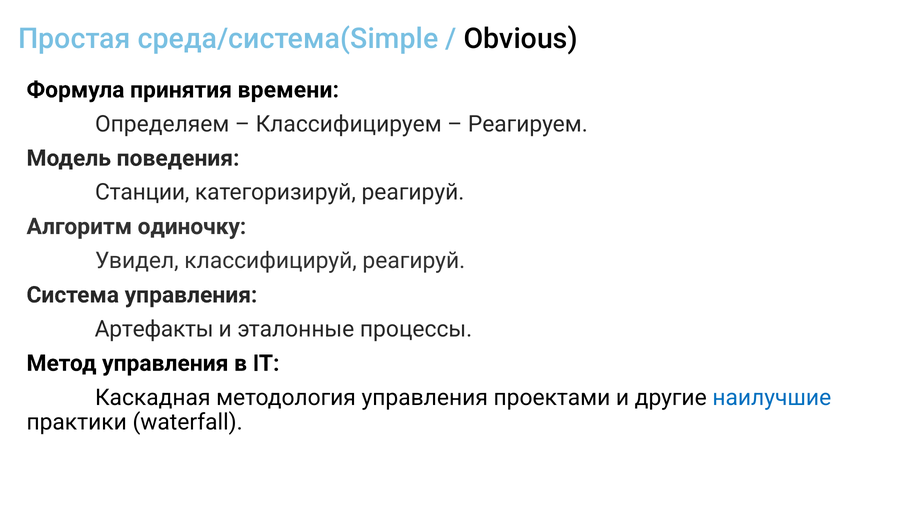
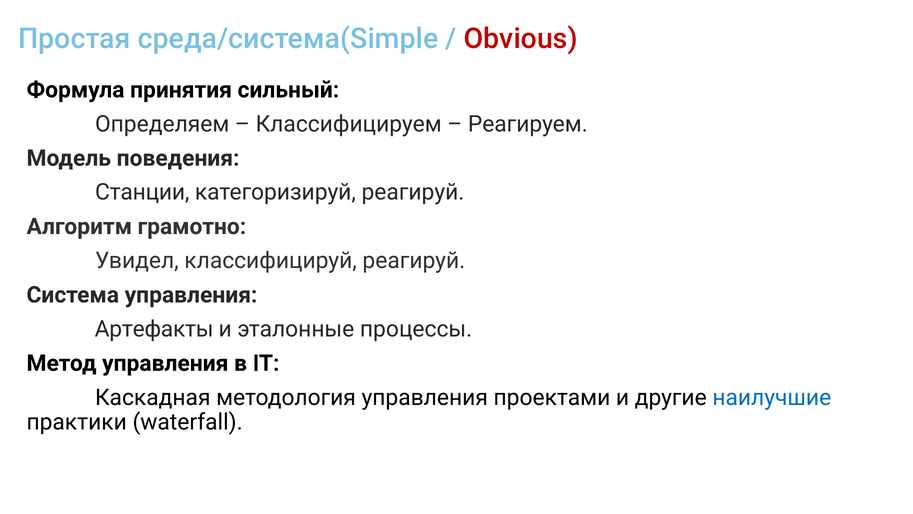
Obvious colour: black -> red (521, 39)
времени: времени -> сильный (288, 90)
одиночку: одиночку -> грамотно (192, 226)
